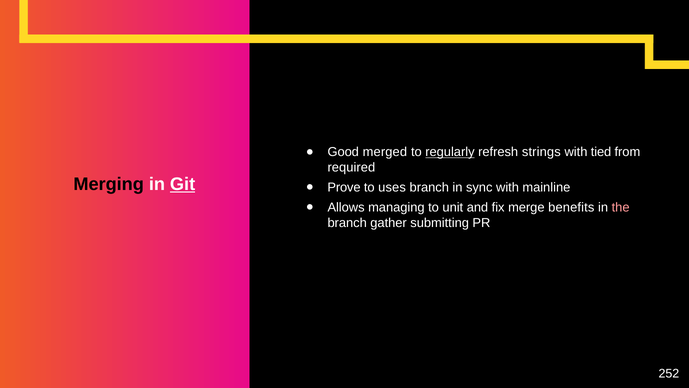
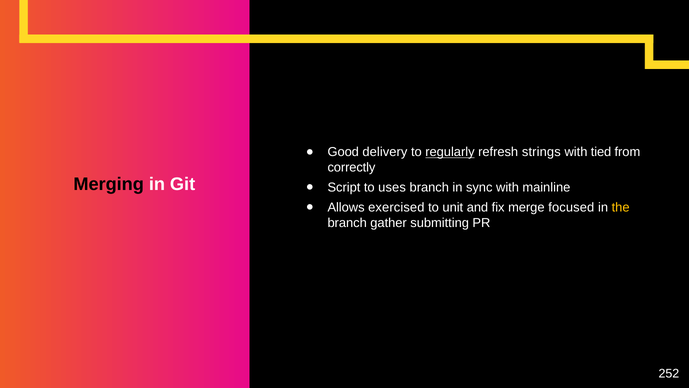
merged: merged -> delivery (385, 152)
required: required -> correctly (351, 167)
Git underline: present -> none (183, 184)
Prove: Prove -> Script (344, 187)
managing: managing -> exercised (396, 207)
benefits: benefits -> focused (571, 207)
the colour: pink -> yellow (621, 207)
